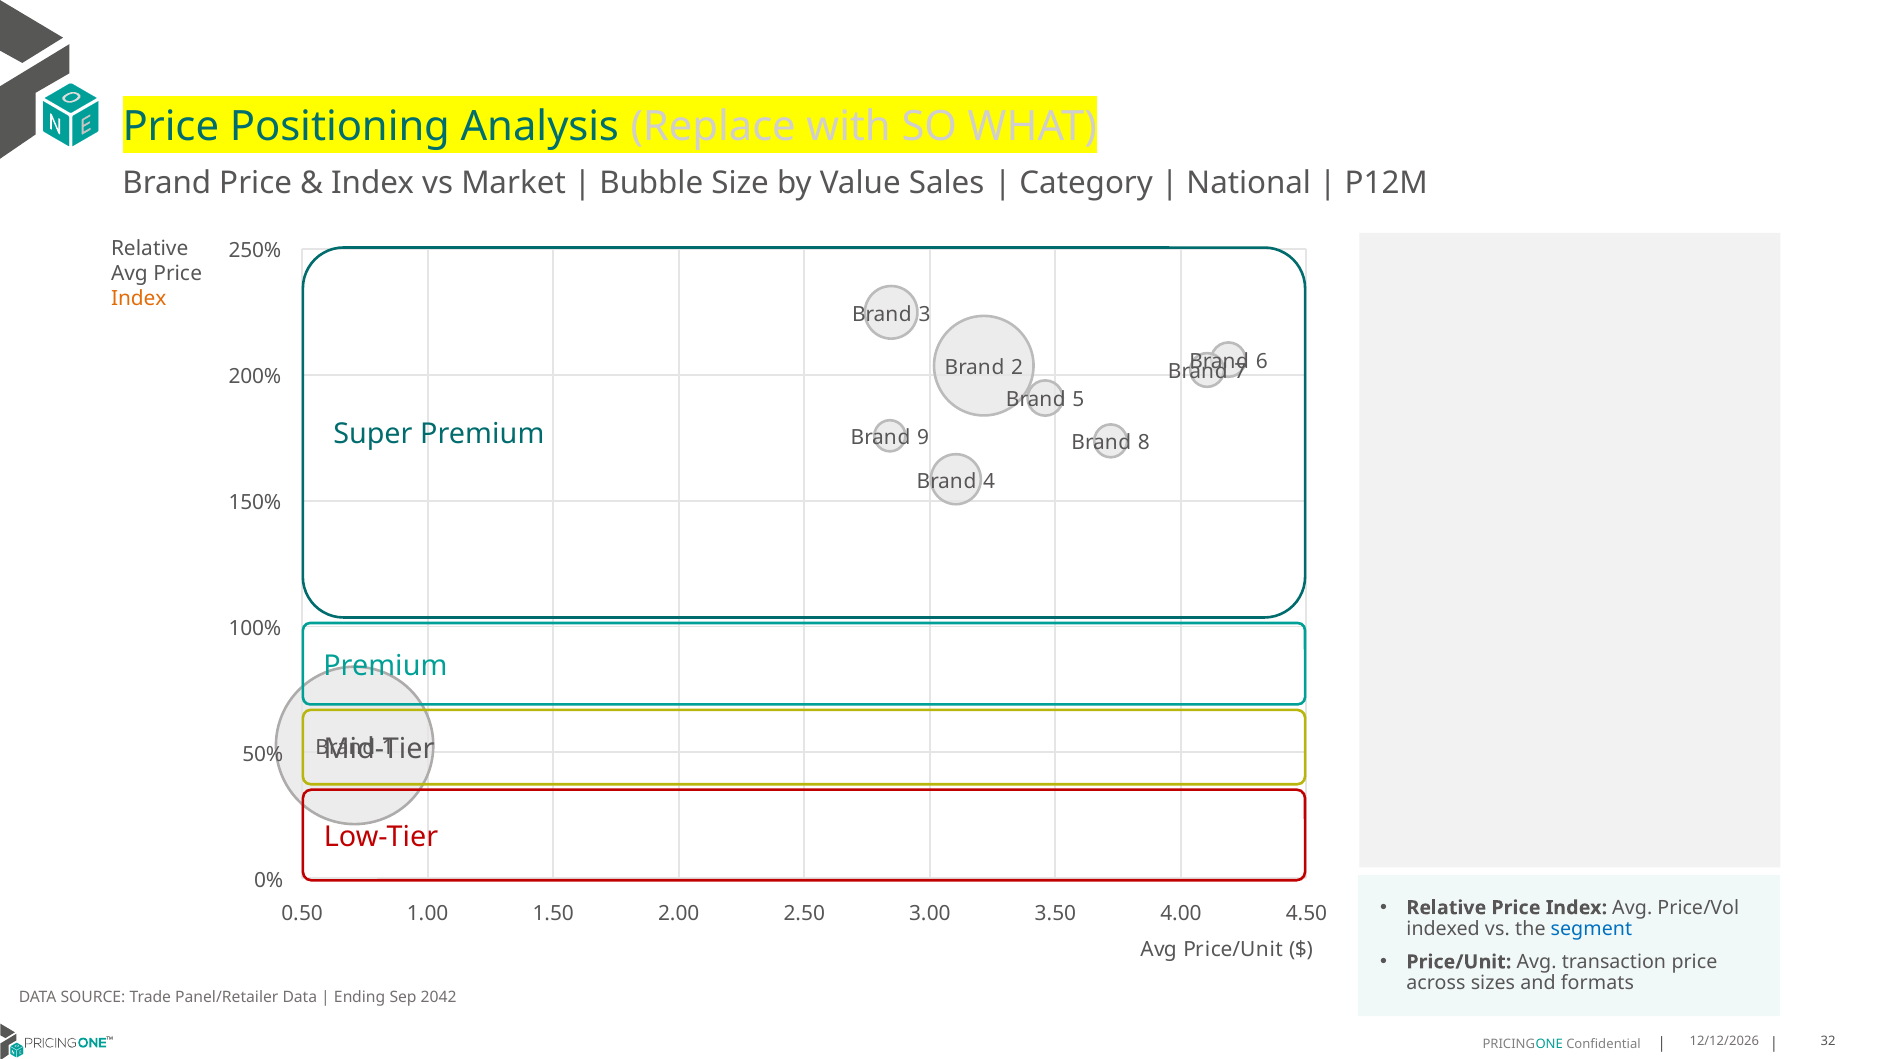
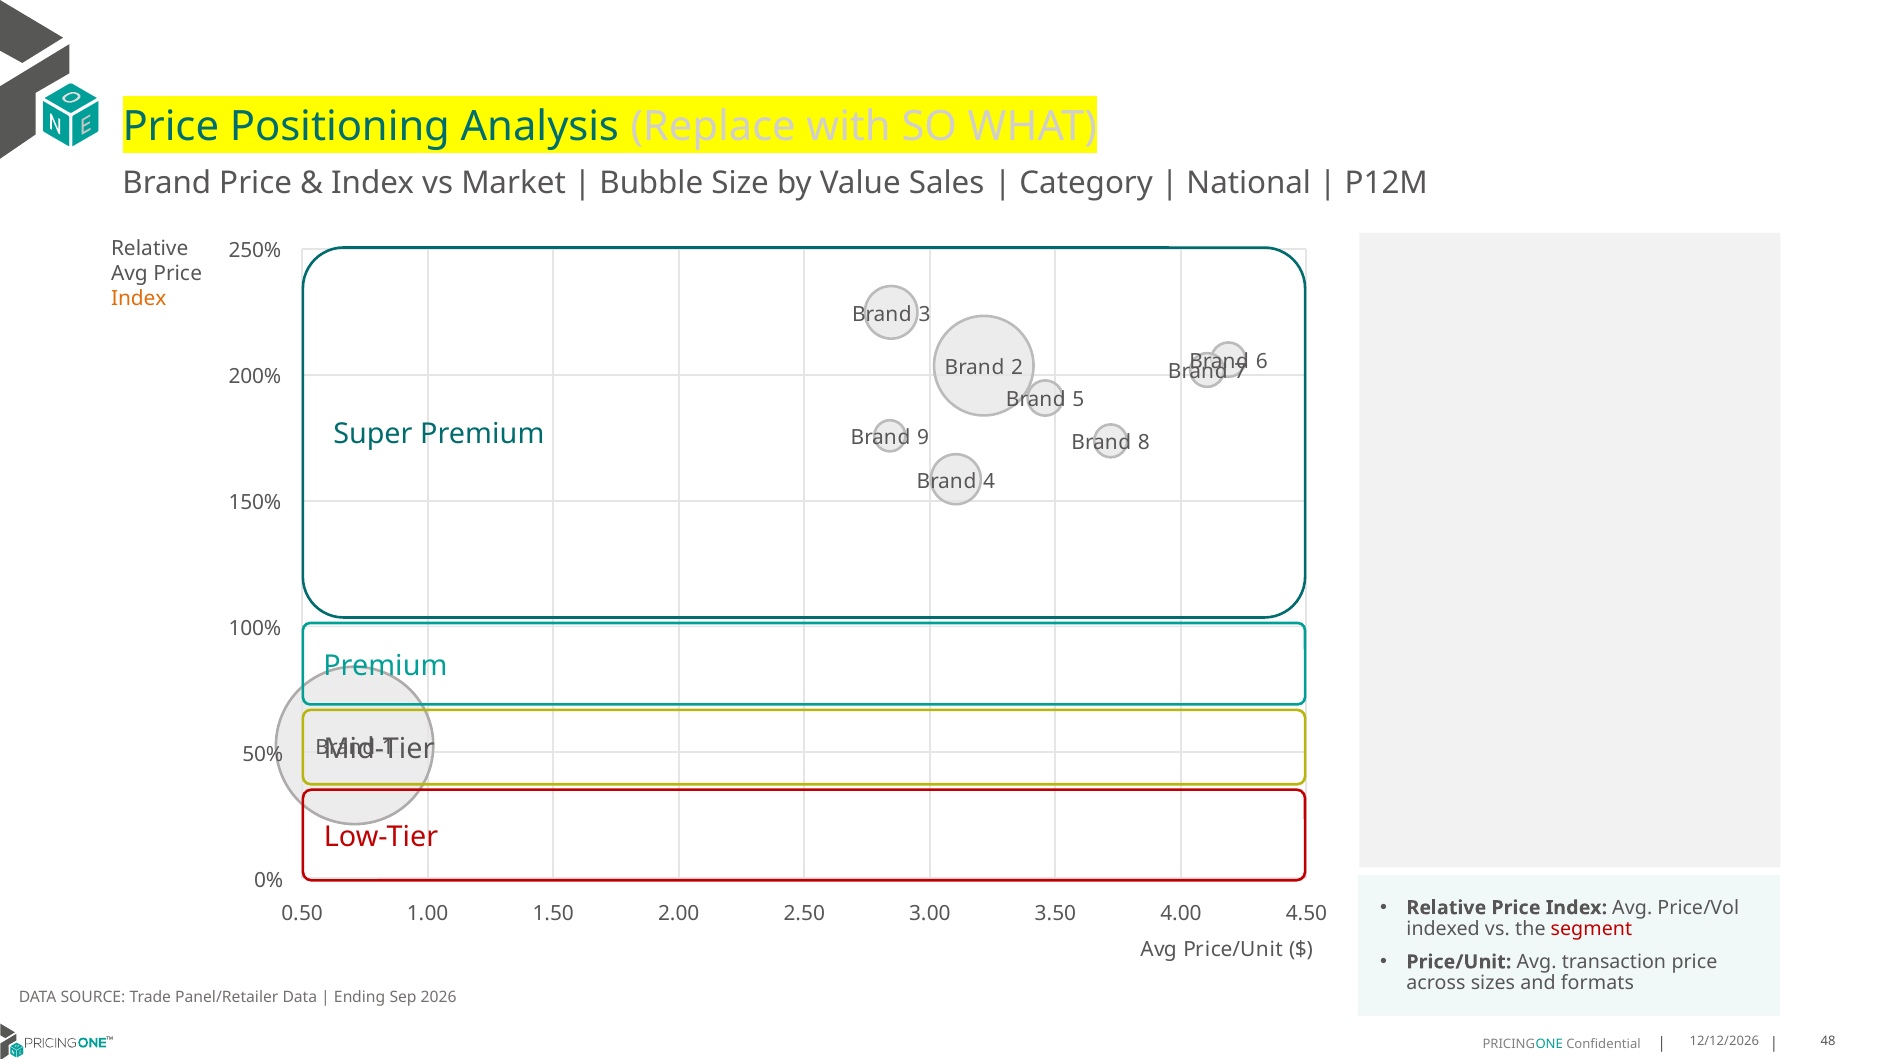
segment colour: blue -> red (1591, 929)
2042: 2042 -> 2026 (439, 997)
32: 32 -> 48 (1828, 1041)
